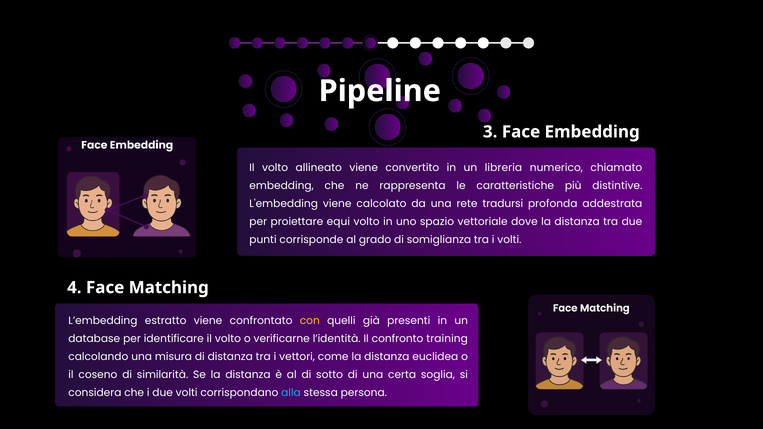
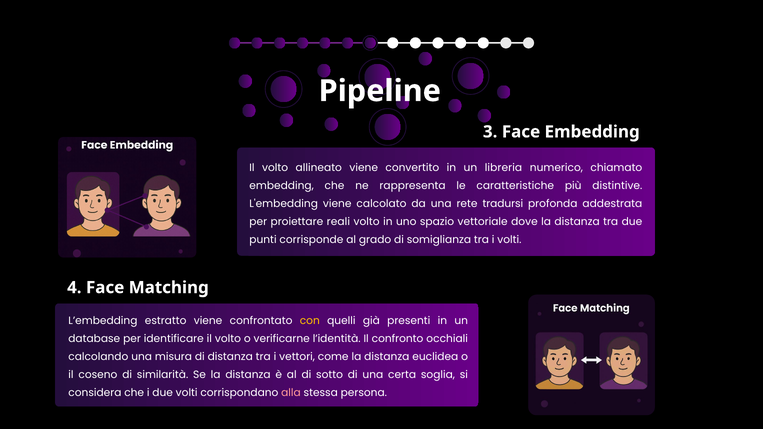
equi: equi -> reali (338, 222)
training: training -> occhiali (447, 339)
alla colour: light blue -> pink (291, 393)
